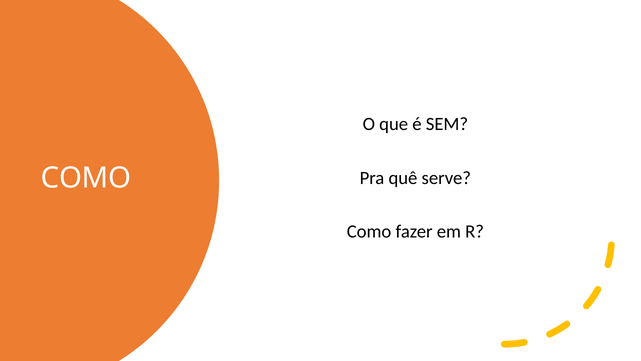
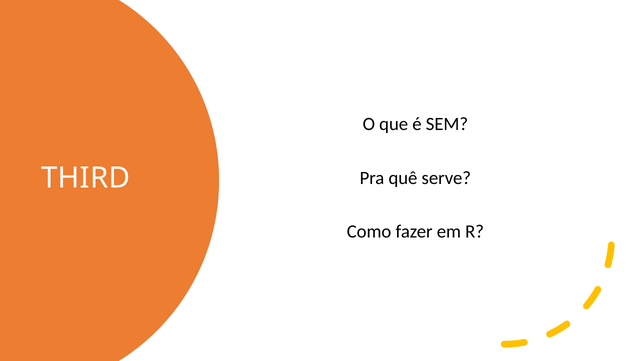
COMO: COMO -> THIRD (86, 178)
